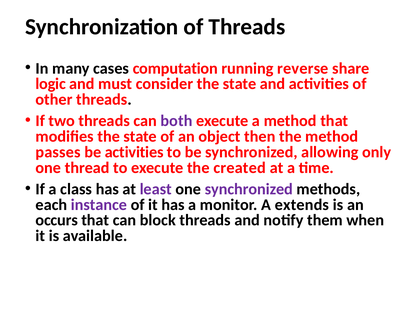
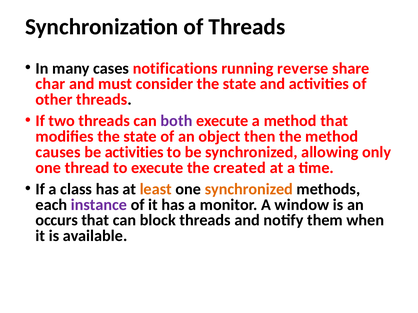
computation: computation -> notifications (175, 68)
logic: logic -> char (50, 84)
passes: passes -> causes (58, 152)
least colour: purple -> orange (156, 189)
synchronized colour: purple -> orange (249, 189)
extends: extends -> window (302, 205)
